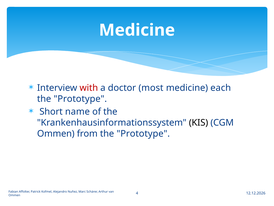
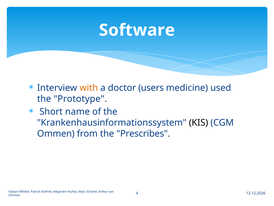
Medicine: Medicine -> Software (137, 30)
with colour: red -> orange (89, 88)
most: most -> users (151, 88)
each: each -> used (221, 88)
from the Prototype: Prototype -> Prescribes (143, 133)
